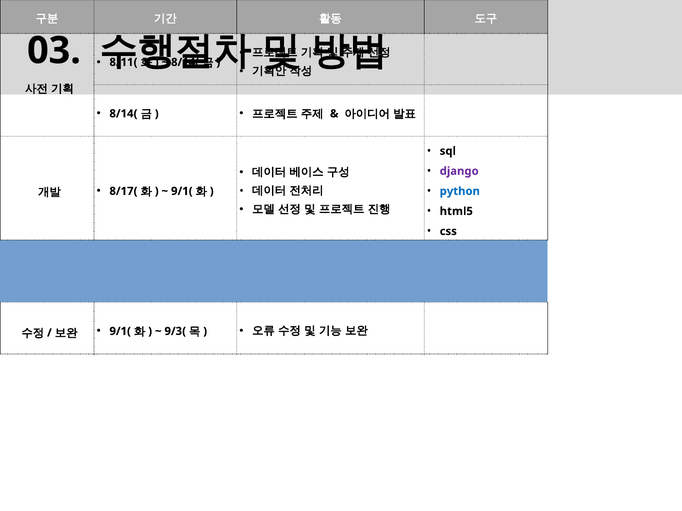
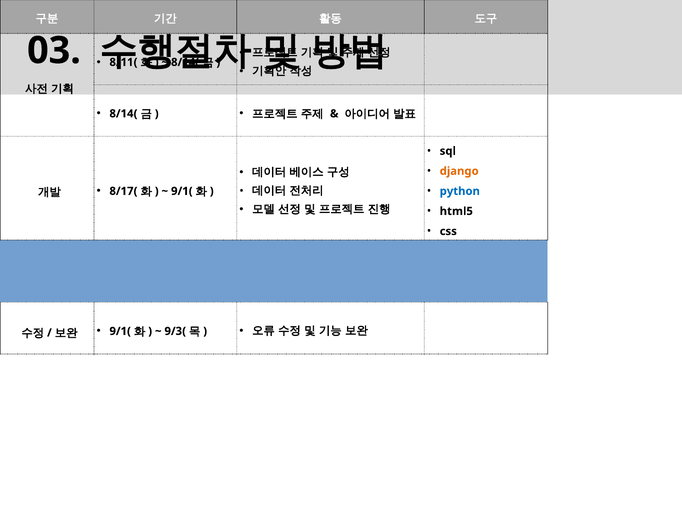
django colour: purple -> orange (459, 171)
